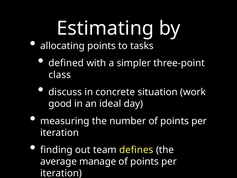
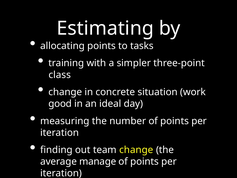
defined: defined -> training (66, 63)
discuss: discuss -> change (65, 92)
team defines: defines -> change (136, 150)
